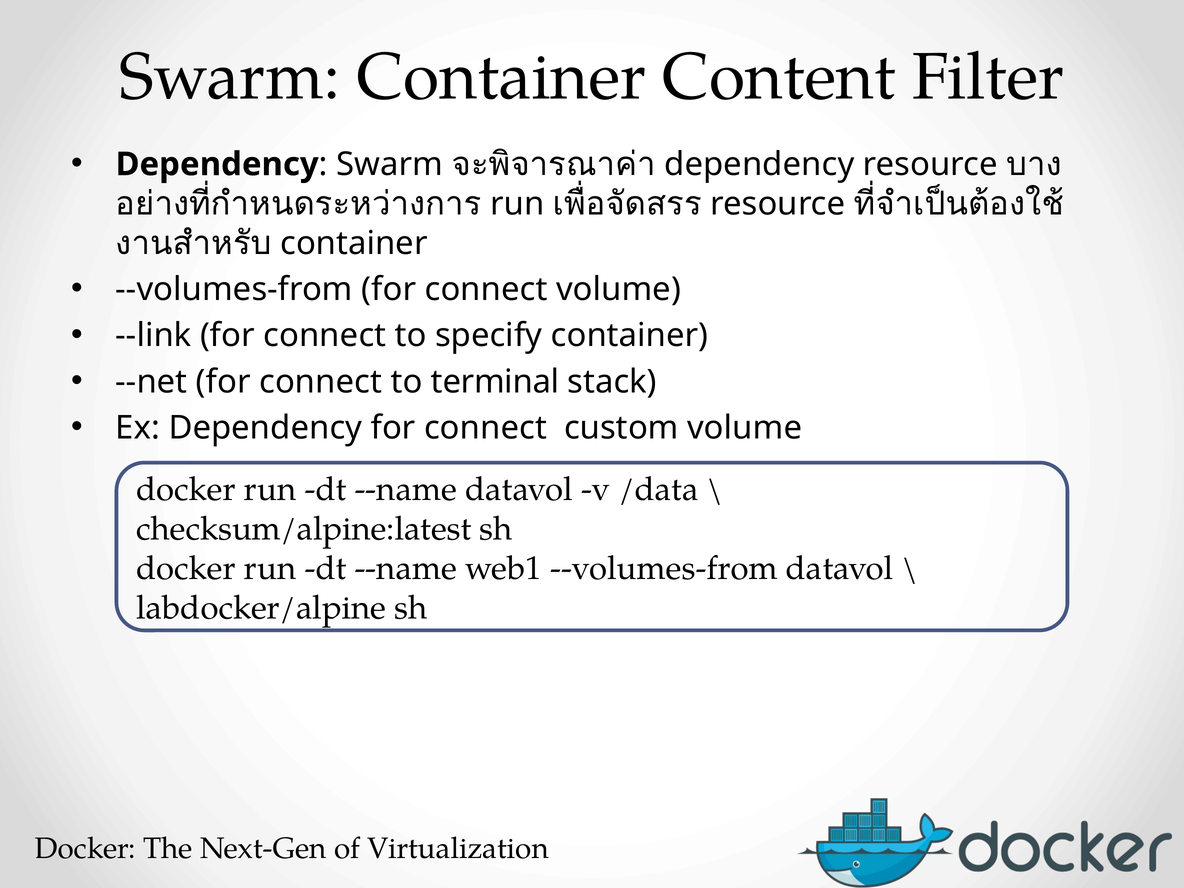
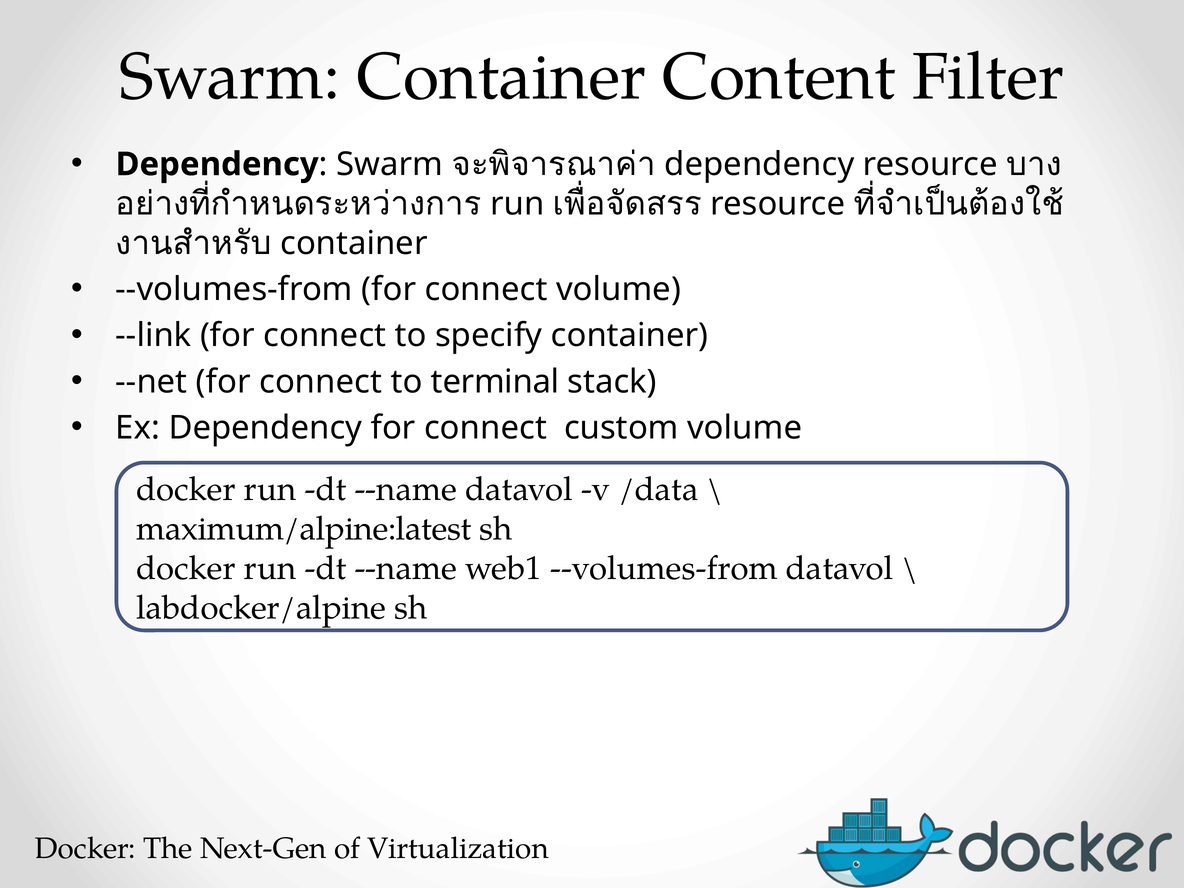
checksum/alpine:latest: checksum/alpine:latest -> maximum/alpine:latest (304, 529)
